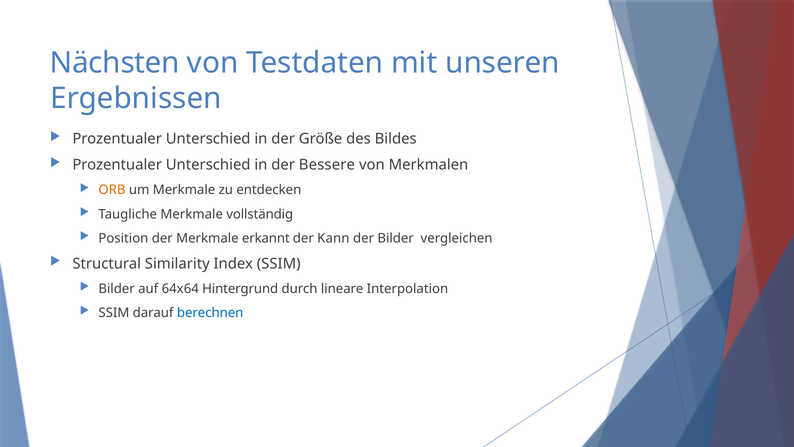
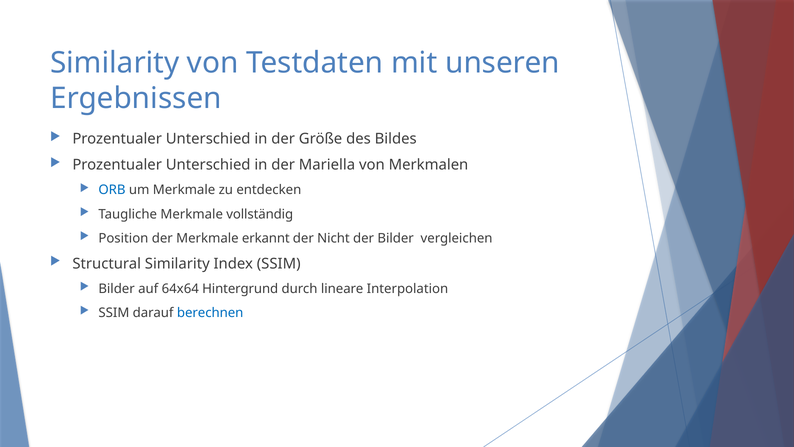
Nächsten: Nächsten -> Similarity (115, 63)
Bessere: Bessere -> Mariella (327, 165)
ORB colour: orange -> blue (112, 190)
Kann: Kann -> Nicht (333, 238)
